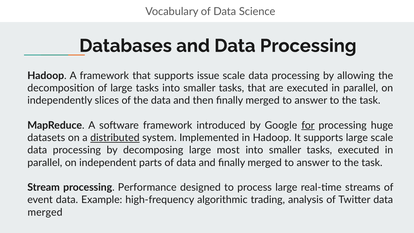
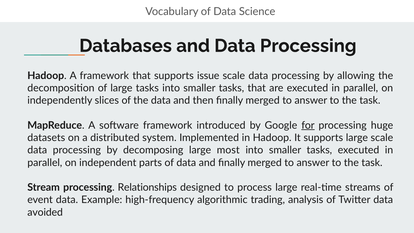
distributed underline: present -> none (115, 138)
Performance: Performance -> Relationships (147, 187)
merged: merged -> avoided (45, 212)
